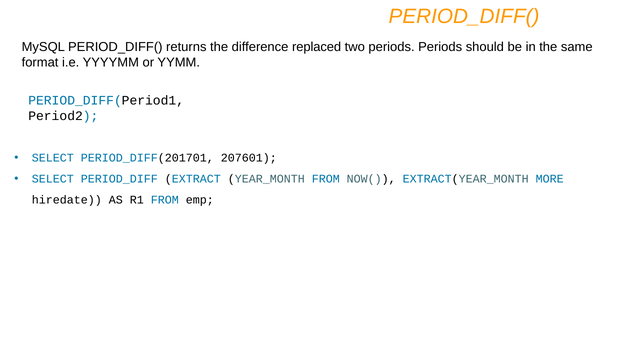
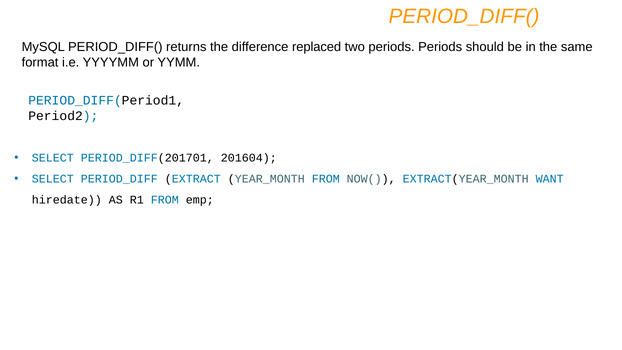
207601: 207601 -> 201604 (249, 158)
MORE: MORE -> WANT (550, 179)
